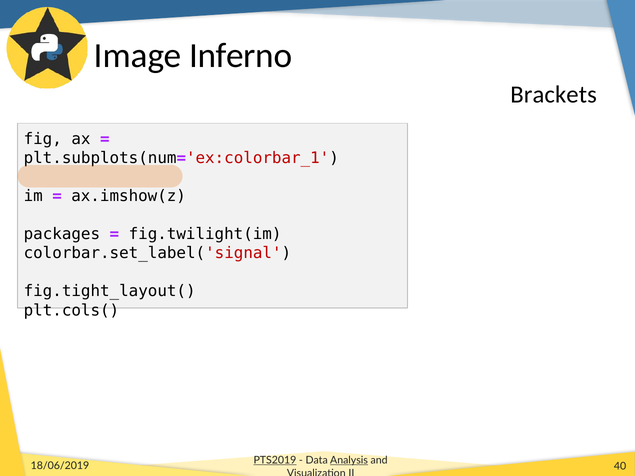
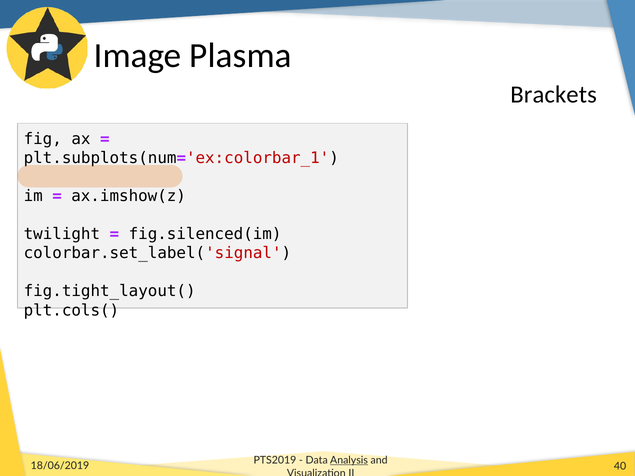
Inferno: Inferno -> Plasma (240, 56)
packages: packages -> twilight (62, 234)
fig.twilight(im: fig.twilight(im -> fig.silenced(im (205, 234)
PTS2019 underline: present -> none (275, 461)
